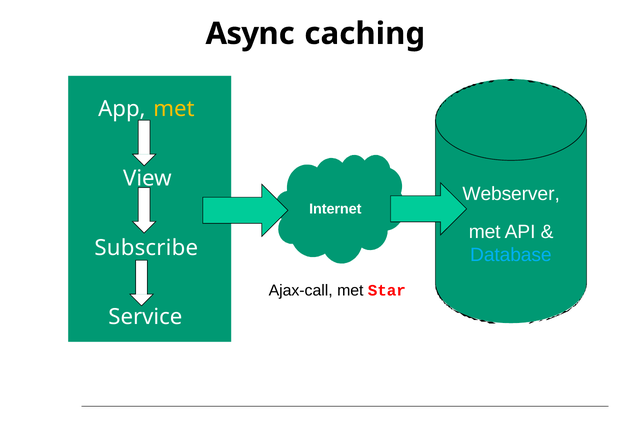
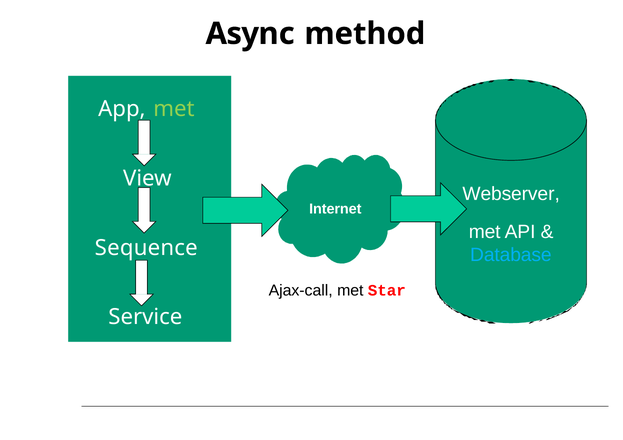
caching: caching -> method (365, 34)
met colour: yellow -> light green (174, 109)
Subscribe: Subscribe -> Sequence (146, 248)
